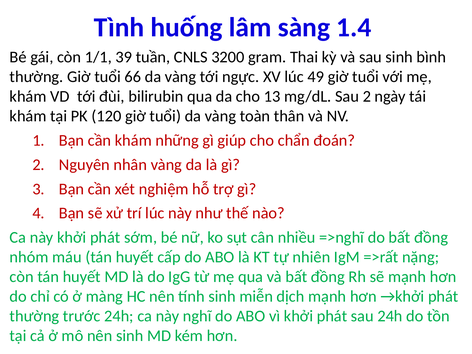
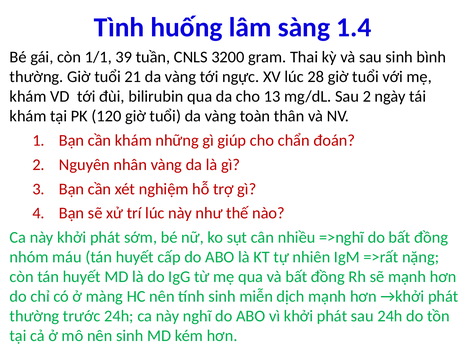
66: 66 -> 21 (133, 77)
49: 49 -> 28 (316, 77)
